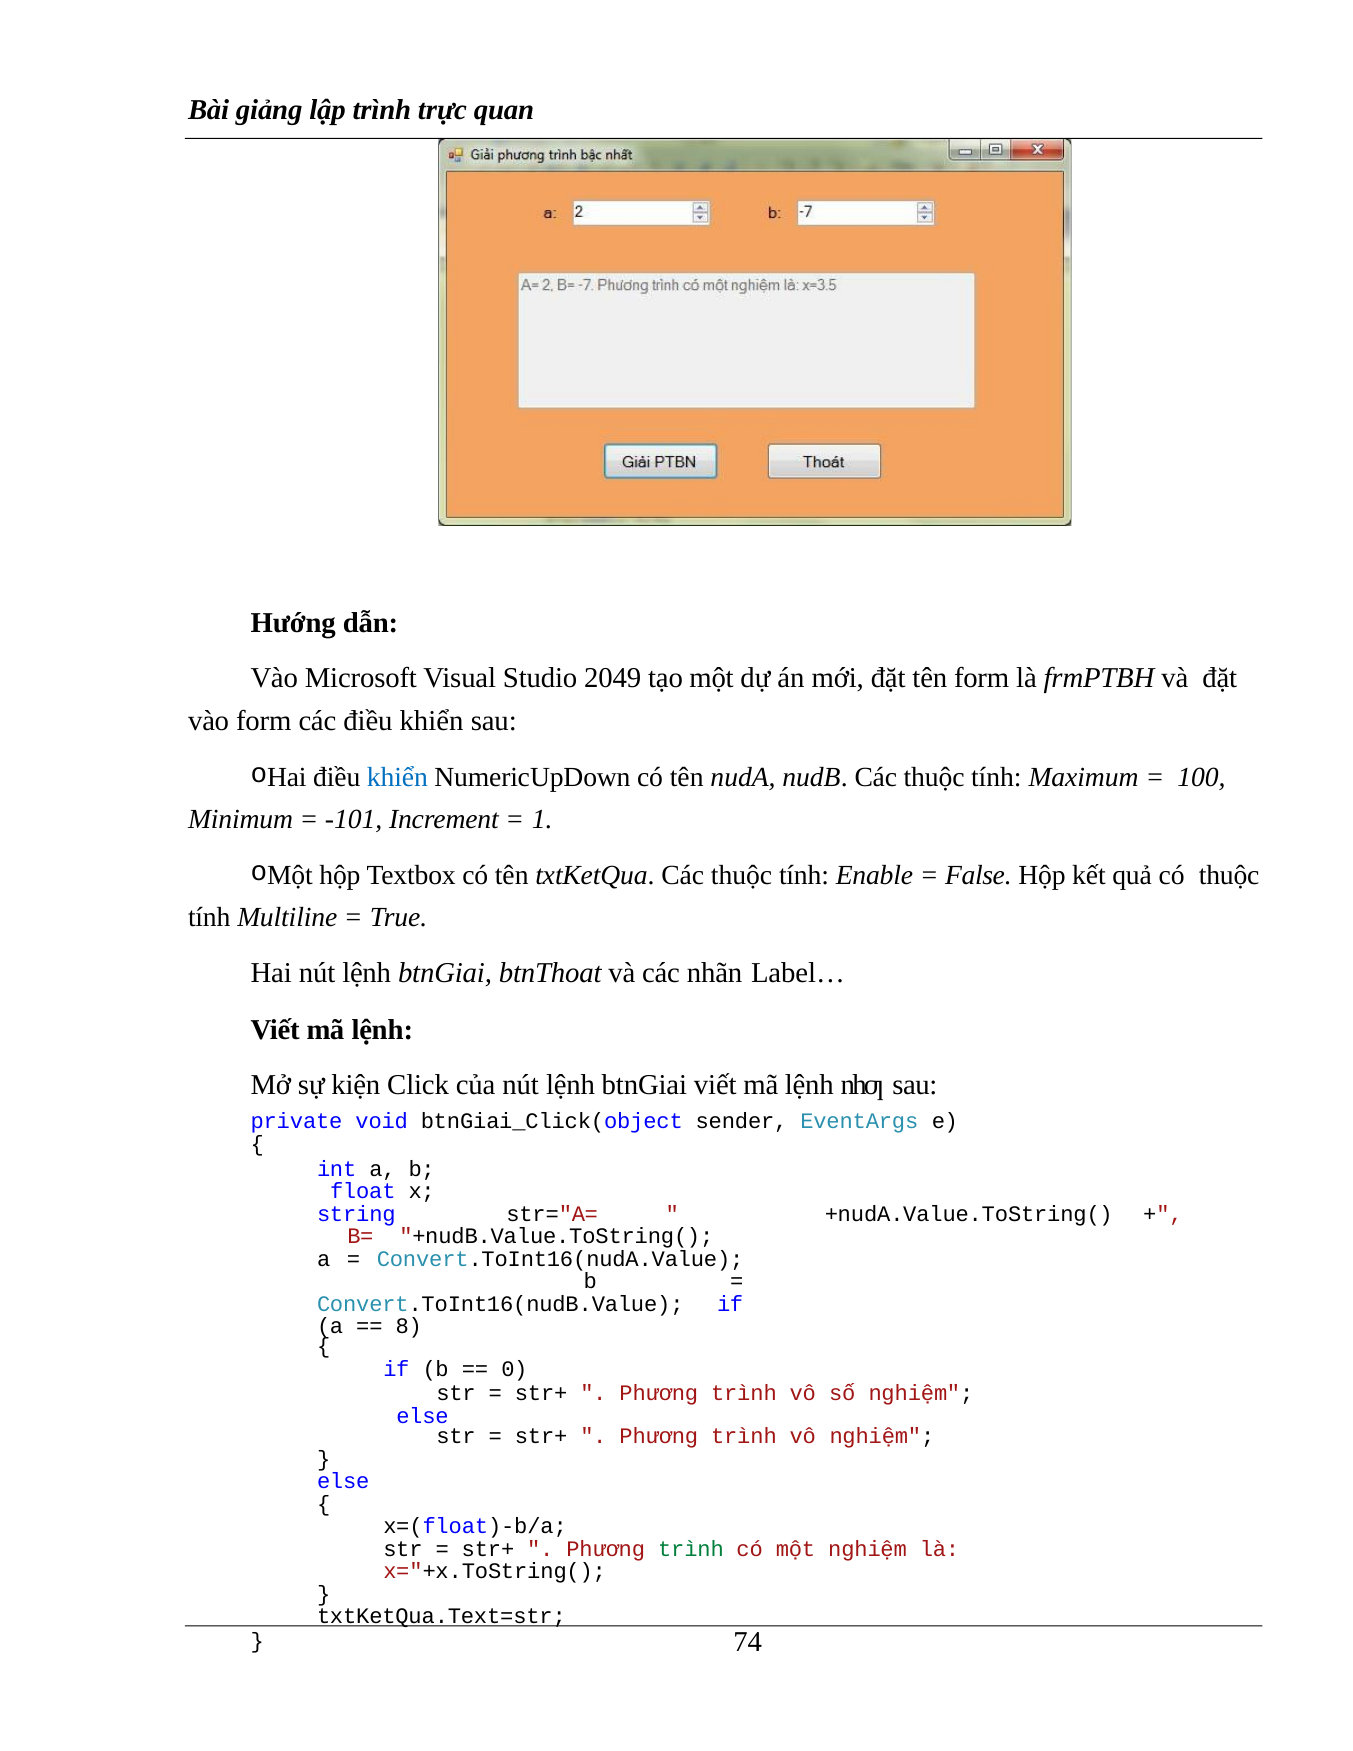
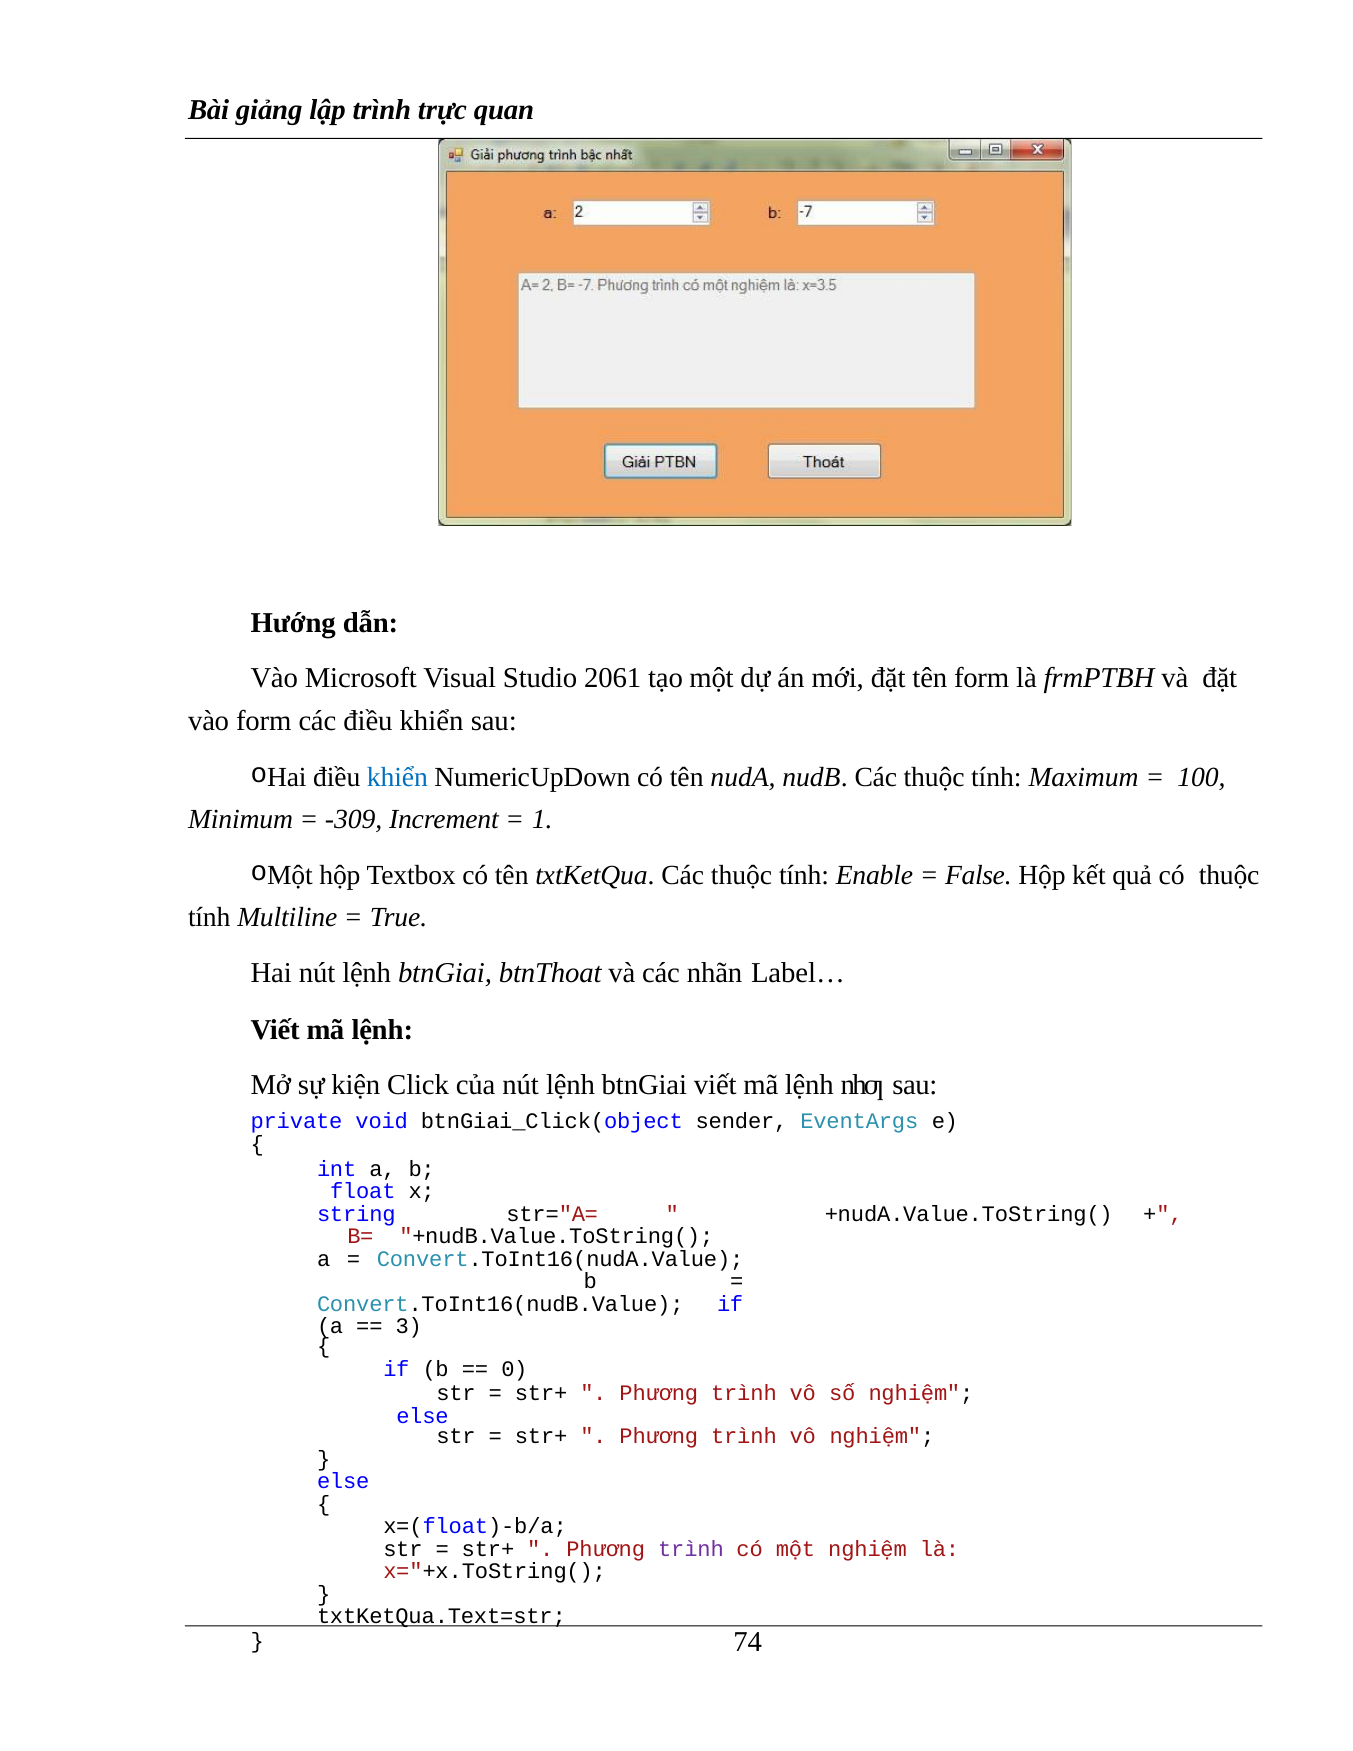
2049: 2049 -> 2061 (613, 678)
-101: -101 -> -309 (354, 820)
8: 8 -> 3 (409, 1326)
trình colour: green -> purple (691, 1549)
